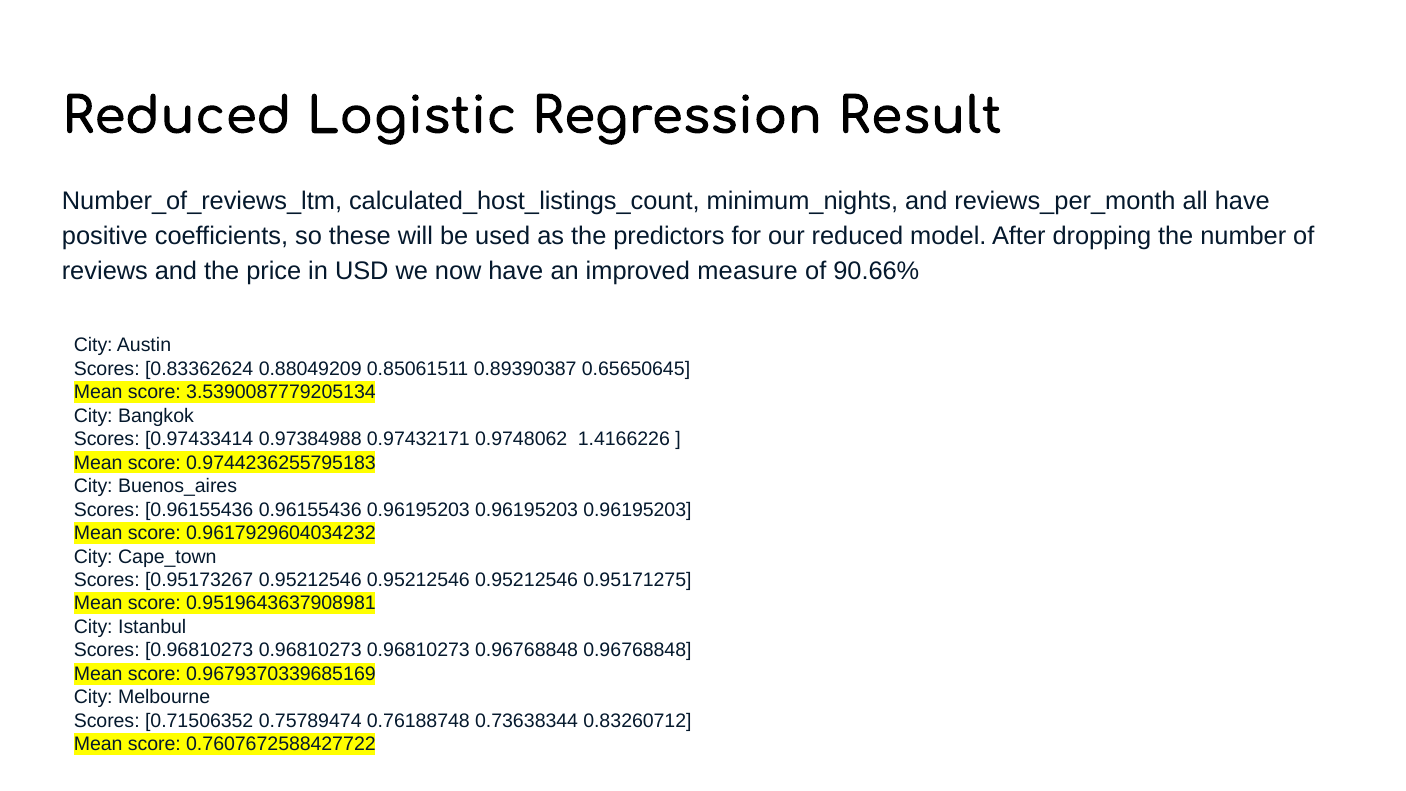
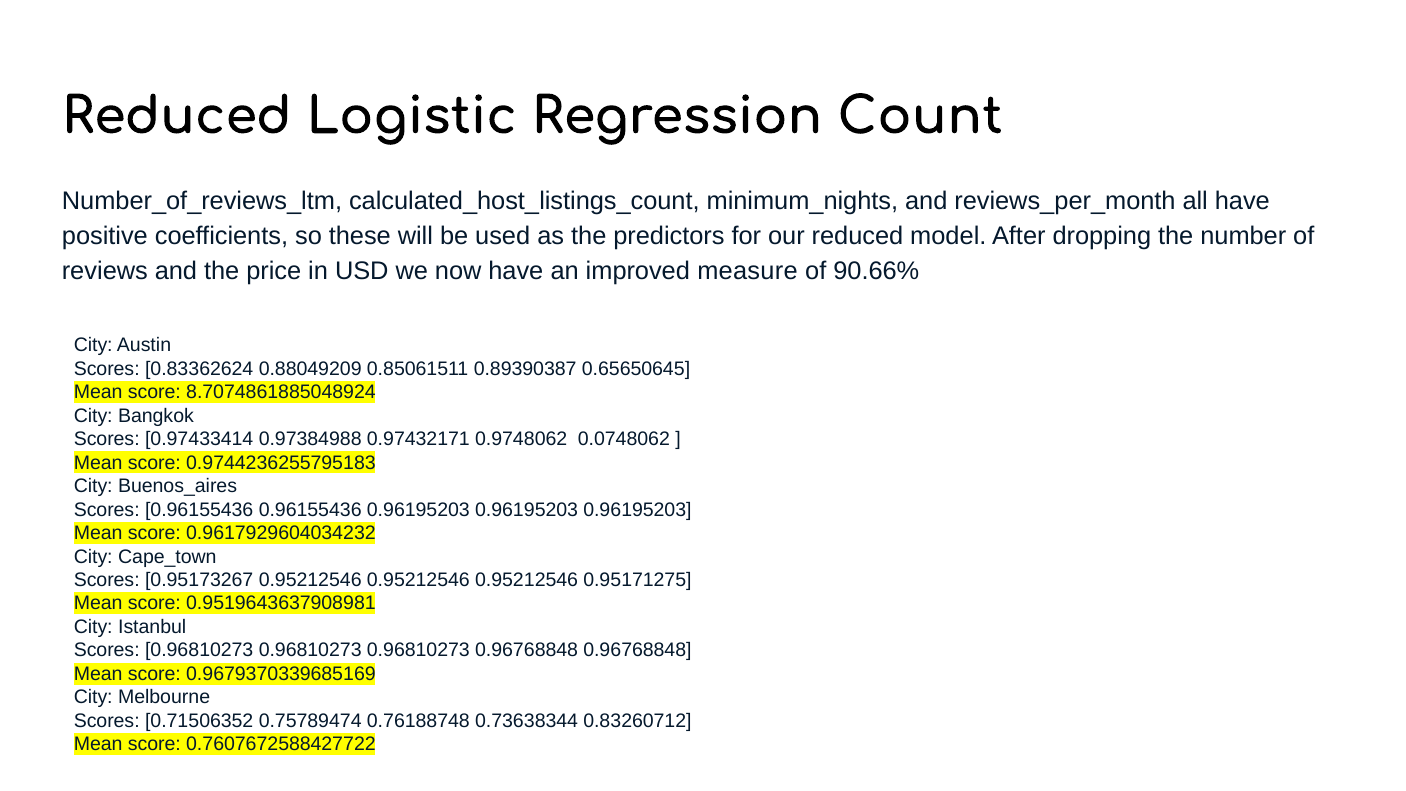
Result: Result -> Count (920, 116)
3.5390087779205134: 3.5390087779205134 -> 8.7074861885048924 (281, 392)
1.4166226: 1.4166226 -> 0.0748062 (624, 439)
